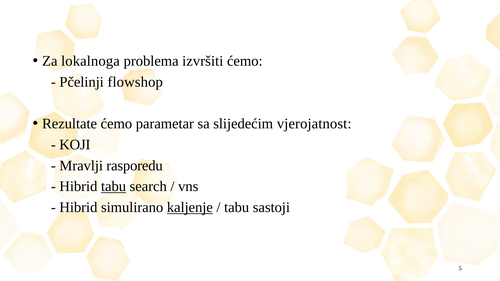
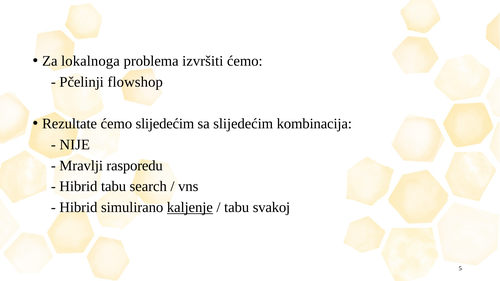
ćemo parametar: parametar -> slijedećim (165, 124)
vjerojatnost: vjerojatnost -> kombinacija (314, 124)
KOJI: KOJI -> NIJE (75, 145)
tabu underline: present -> none (114, 187)
sastoji: sastoji -> svakoj (271, 208)
